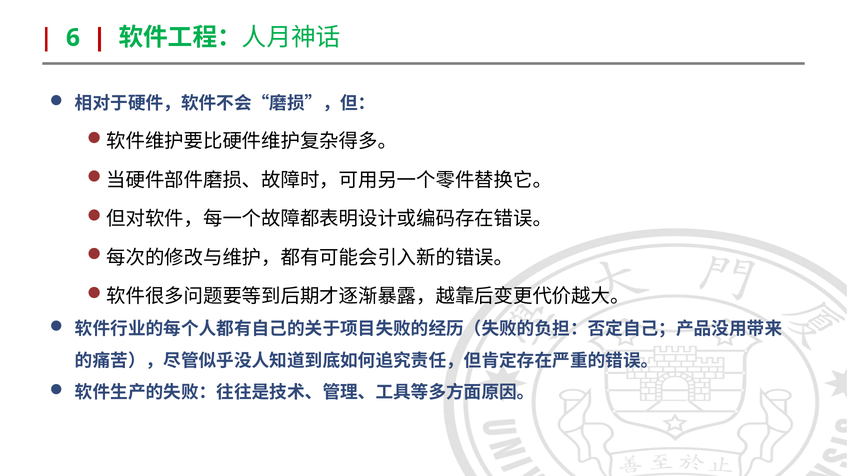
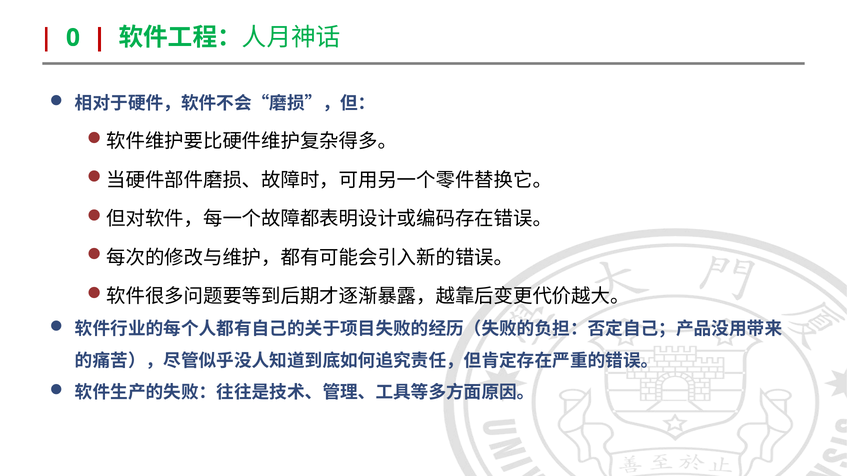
6: 6 -> 0 (73, 38)
